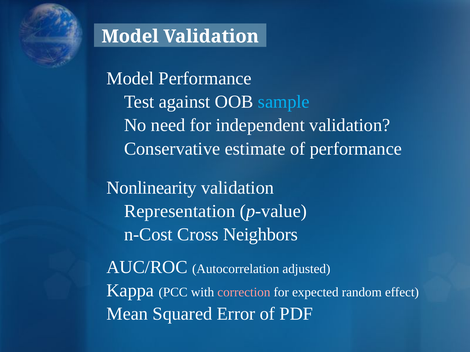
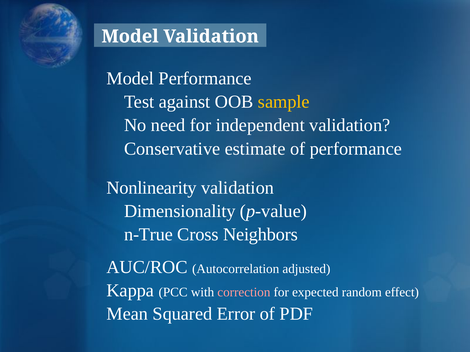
sample colour: light blue -> yellow (284, 102)
Representation: Representation -> Dimensionality (180, 212)
n-Cost: n-Cost -> n-True (148, 235)
